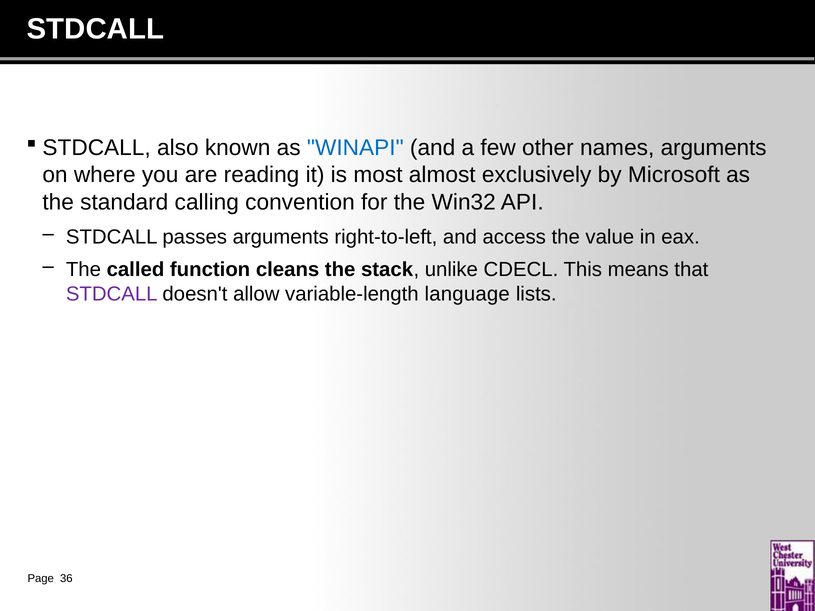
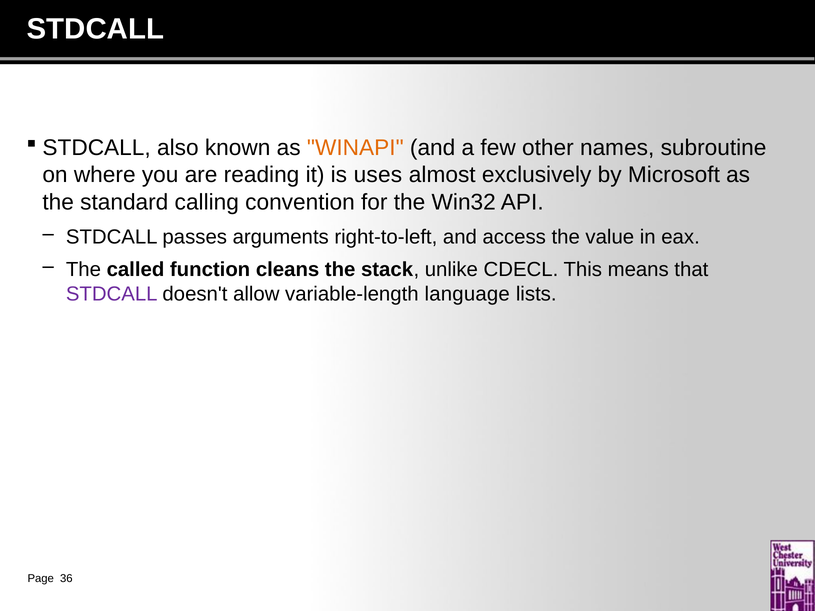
WINAPI colour: blue -> orange (355, 148)
names arguments: arguments -> subroutine (714, 148)
most: most -> uses (378, 175)
